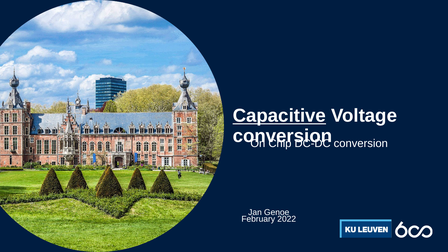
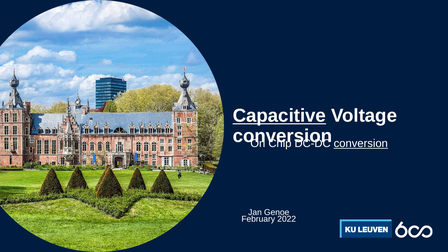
conversion underline: none -> present (361, 144)
